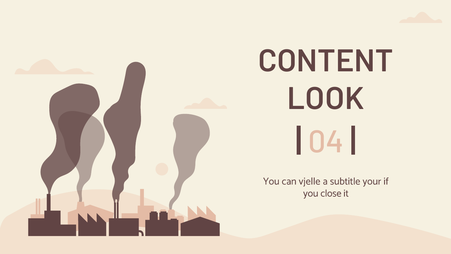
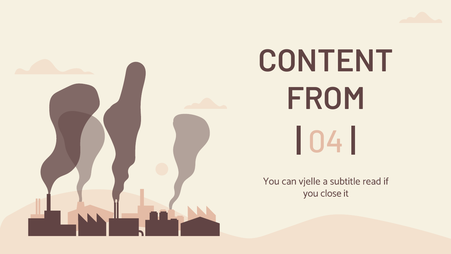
LOOK: LOOK -> FROM (326, 99)
your: your -> read (372, 181)
